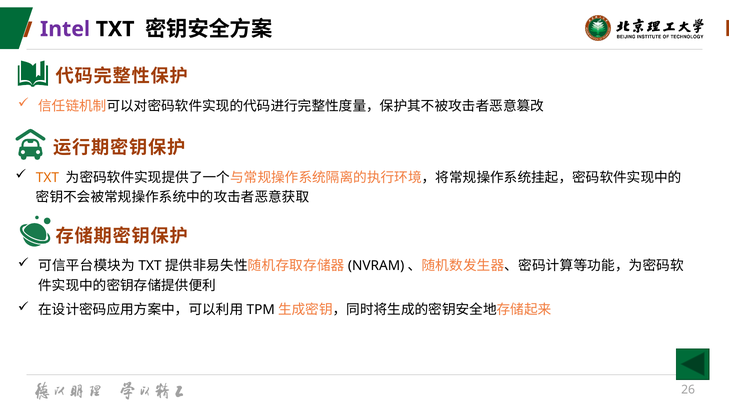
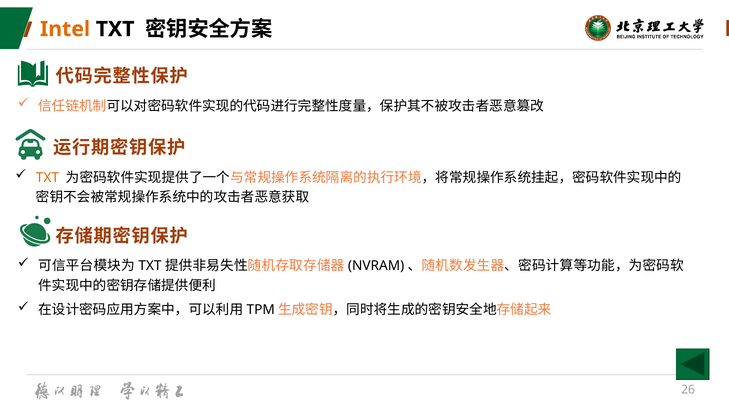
Intel colour: purple -> orange (65, 29)
